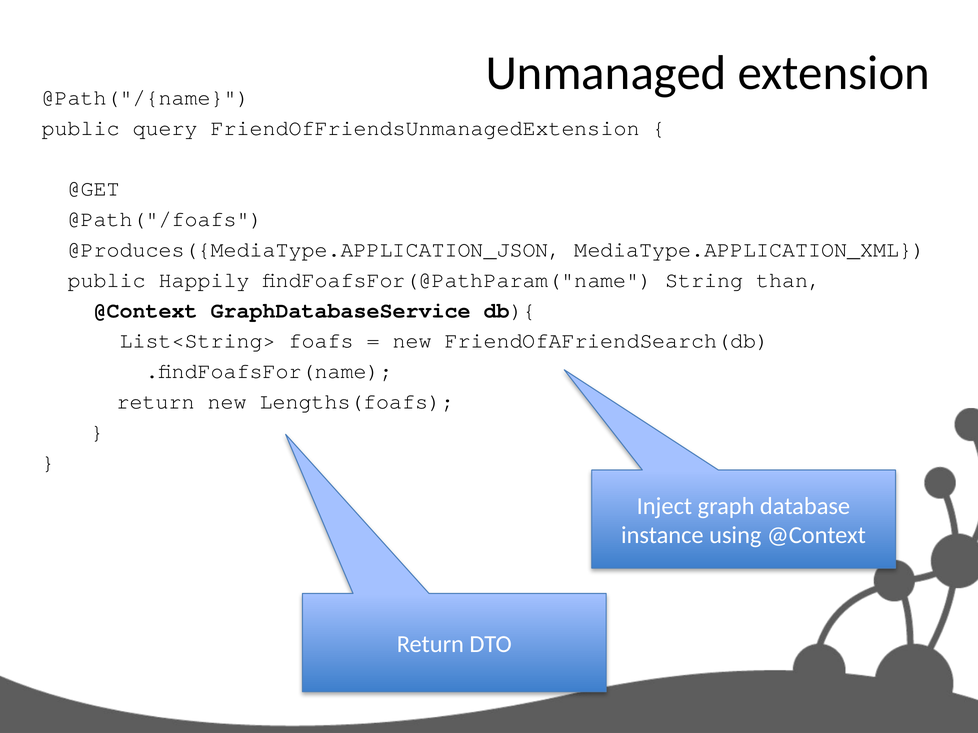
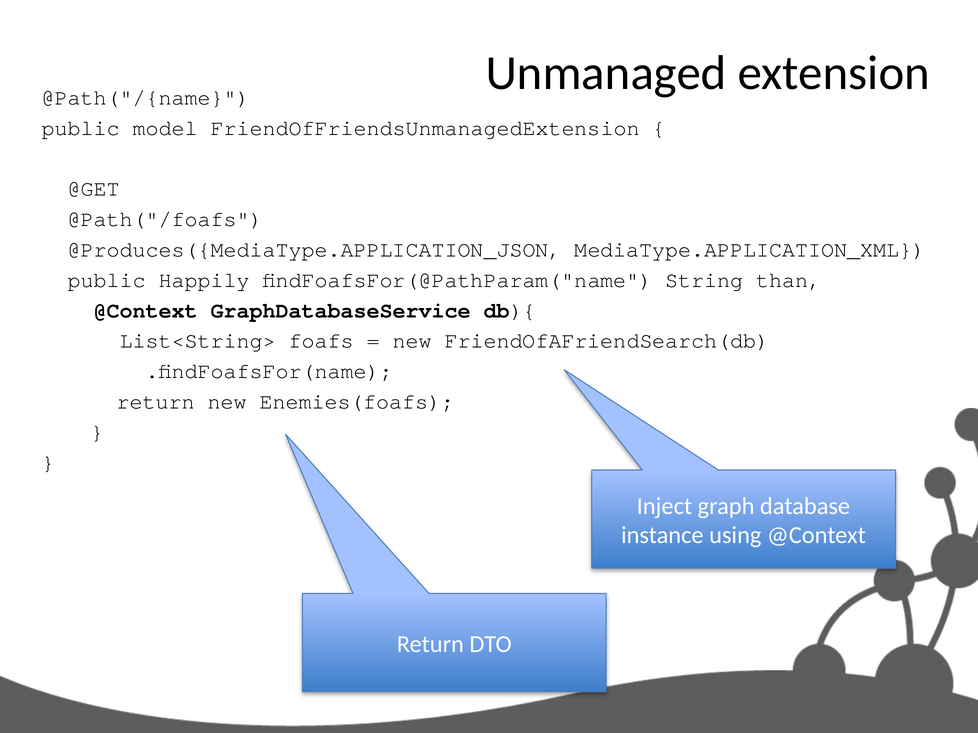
query: query -> model (165, 128)
Lengths(foafs: Lengths(foafs -> Enemies(foafs (357, 402)
